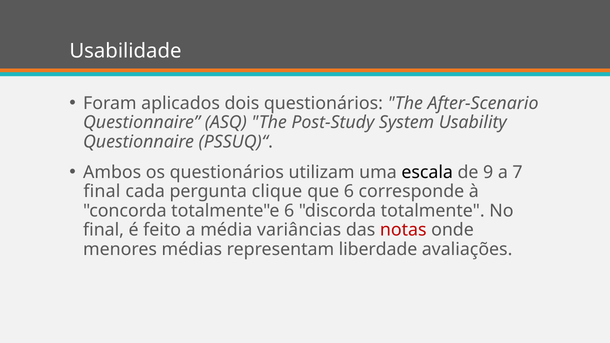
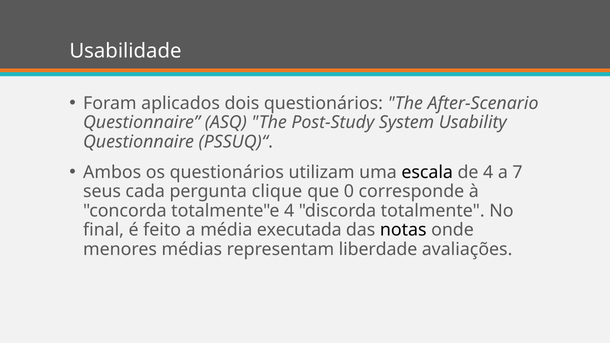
de 9: 9 -> 4 (488, 172)
final: final -> seus (102, 192)
que 6: 6 -> 0 (349, 192)
totalmente"e 6: 6 -> 4 (289, 211)
variâncias: variâncias -> executada (299, 230)
notas colour: red -> black (403, 230)
